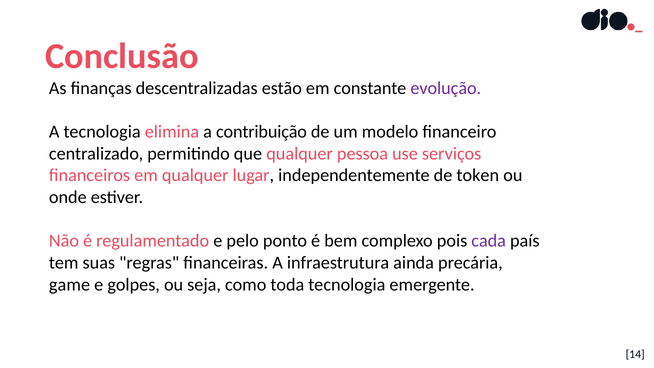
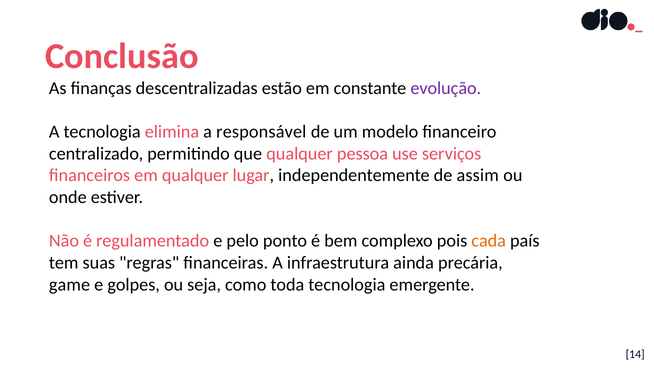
contribuição: contribuição -> responsável (261, 132)
token: token -> assim (478, 175)
cada colour: purple -> orange (489, 241)
